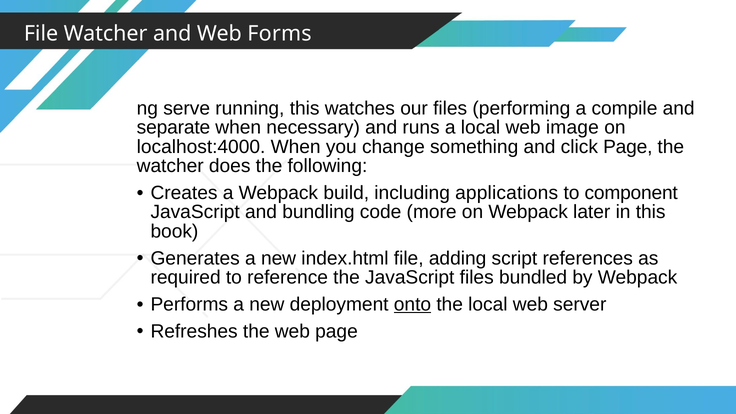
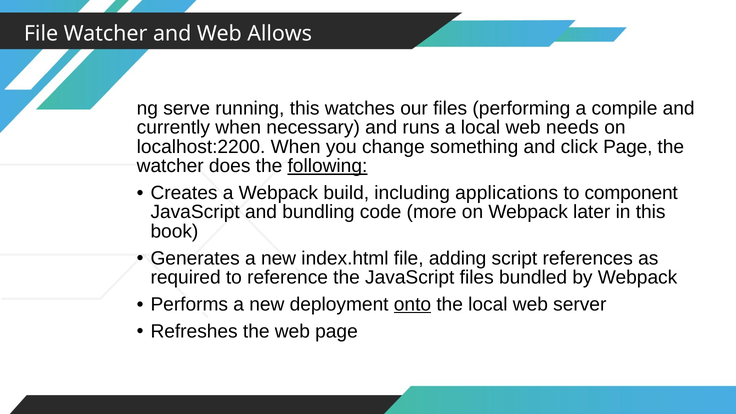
Forms: Forms -> Allows (280, 34)
separate: separate -> currently (173, 128)
image: image -> needs (572, 128)
localhost:4000: localhost:4000 -> localhost:2200 (201, 147)
following underline: none -> present (327, 166)
